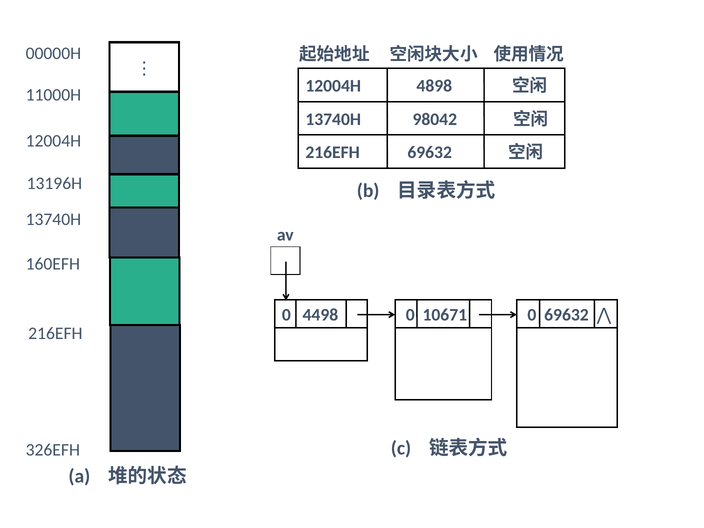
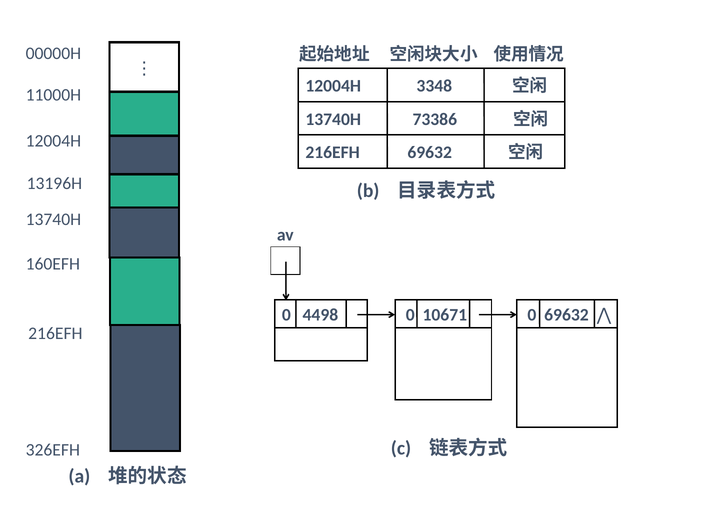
4898: 4898 -> 3348 (434, 86)
98042: 98042 -> 73386 (435, 119)
